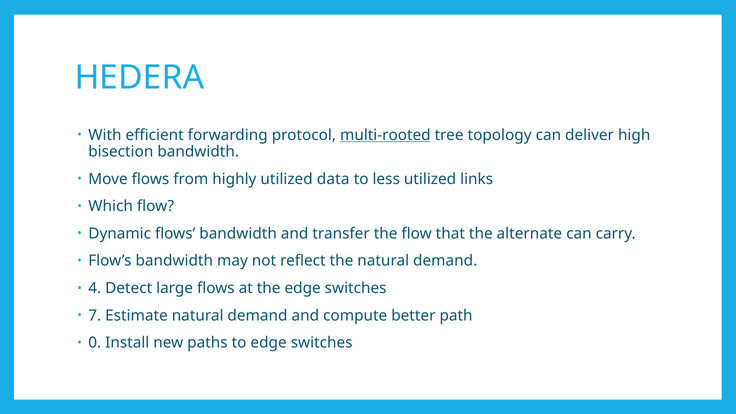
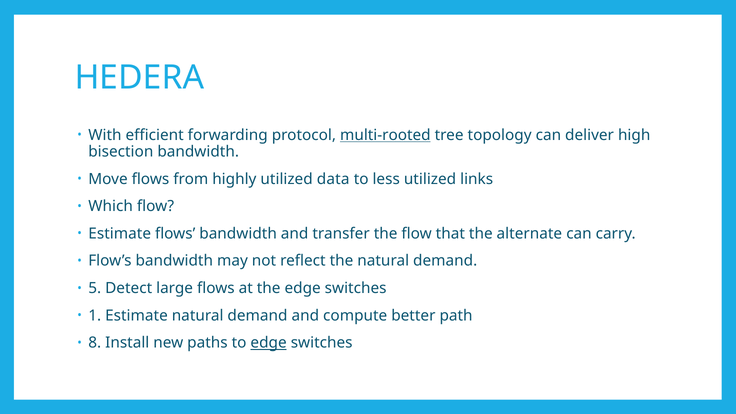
Dynamic: Dynamic -> Estimate (120, 234)
4: 4 -> 5 (95, 288)
7: 7 -> 1 (95, 315)
0: 0 -> 8 (95, 343)
edge underline: none -> present (269, 343)
